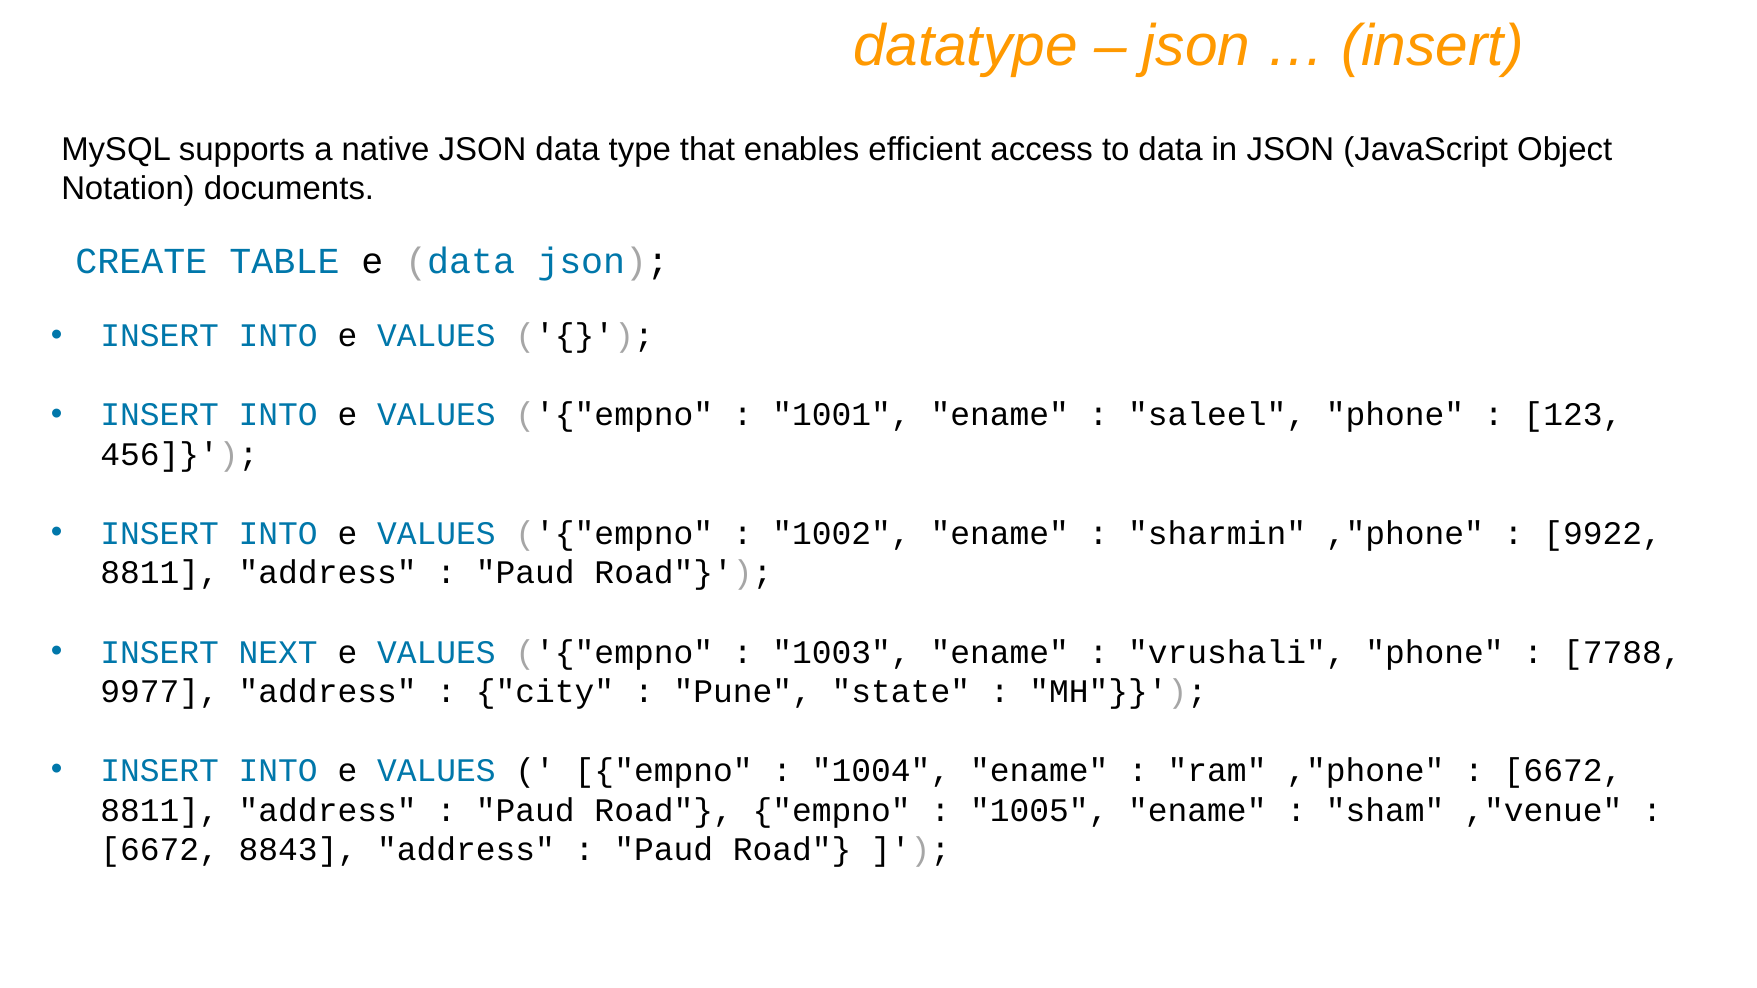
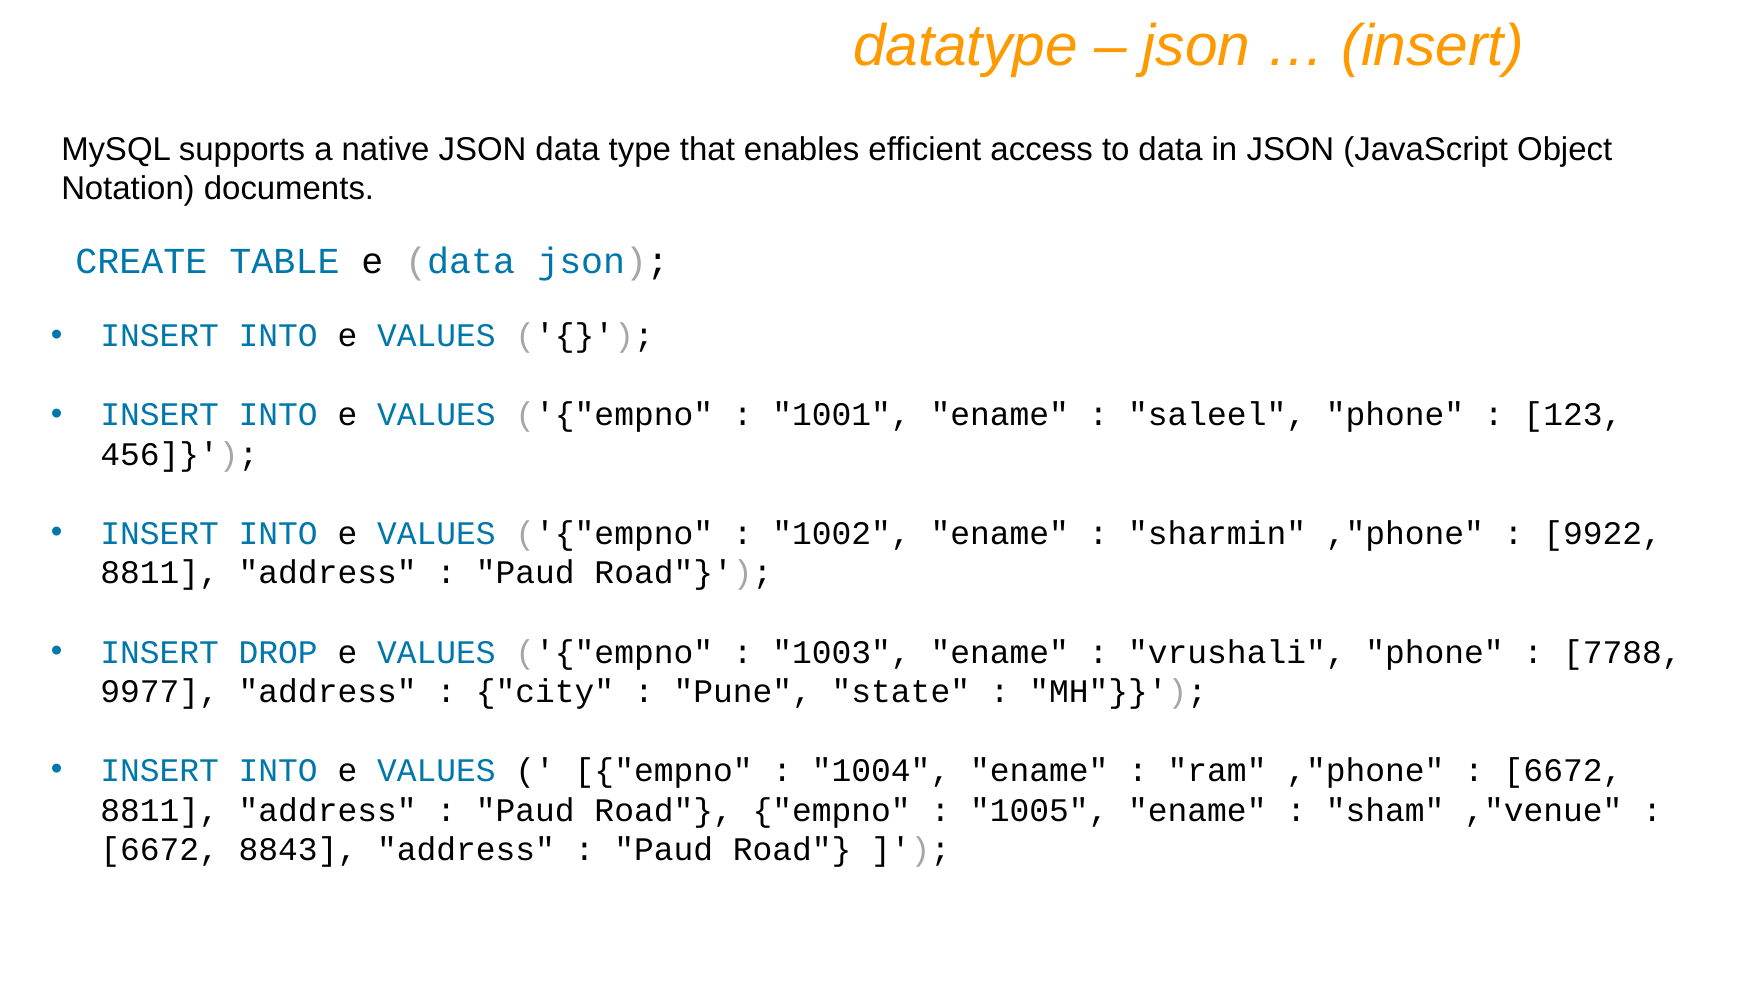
NEXT: NEXT -> DROP (278, 652)
